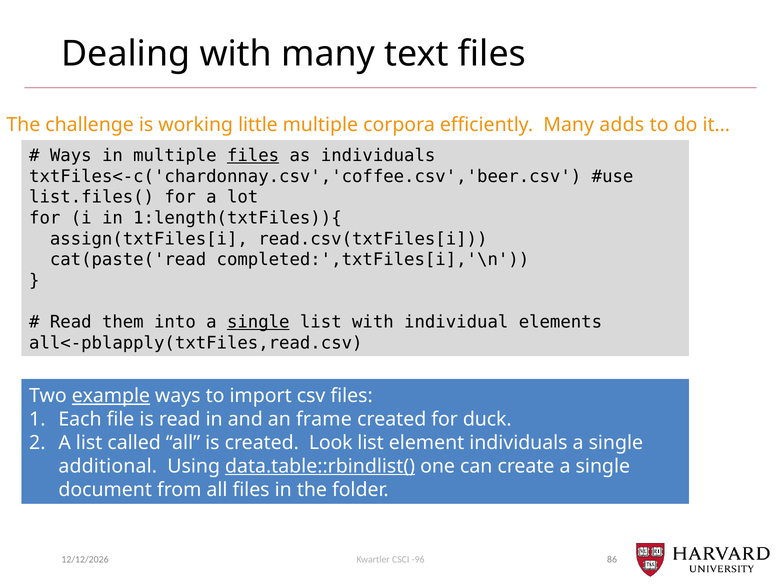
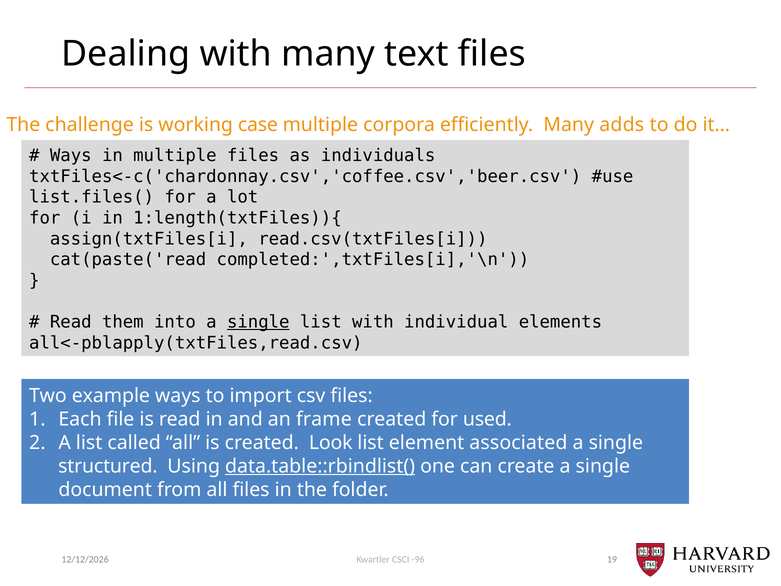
little: little -> case (258, 125)
files underline: present -> none (253, 156)
example underline: present -> none (111, 396)
duck: duck -> used (487, 419)
element individuals: individuals -> associated (518, 443)
additional: additional -> structured (108, 466)
86: 86 -> 19 (612, 559)
